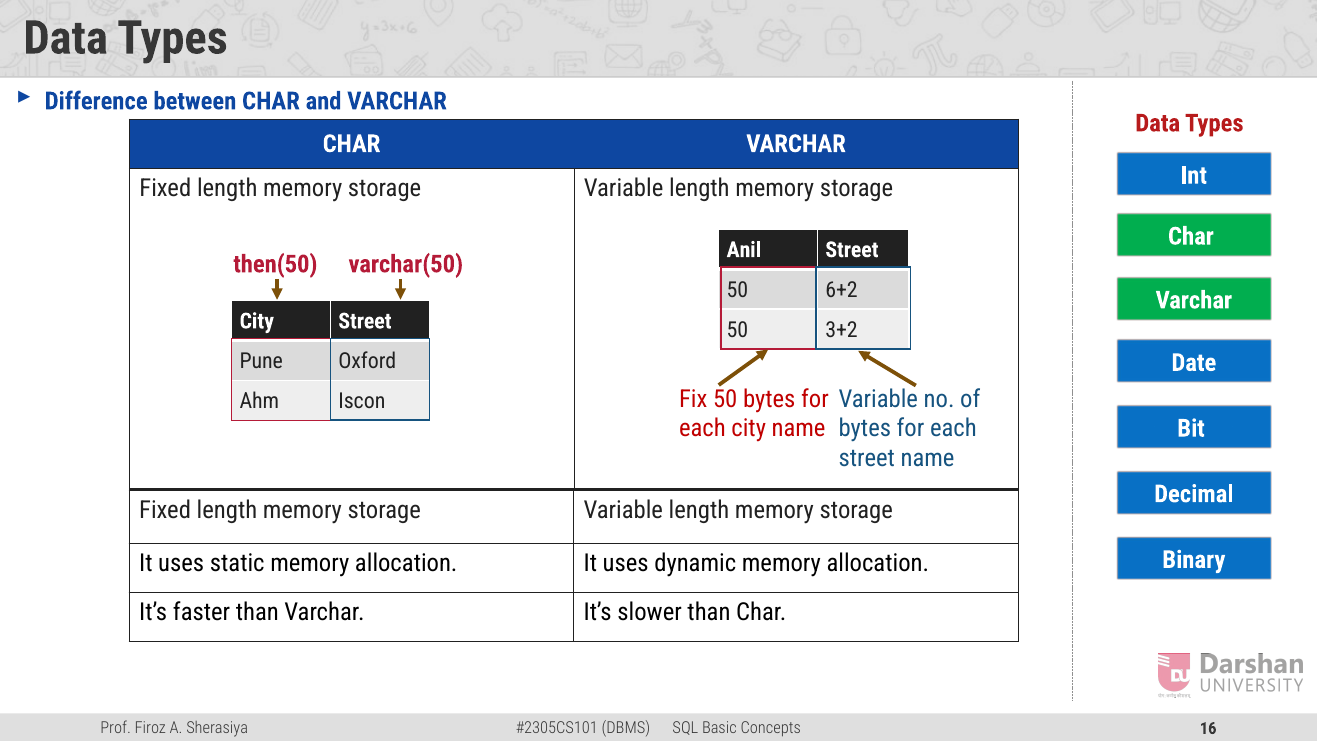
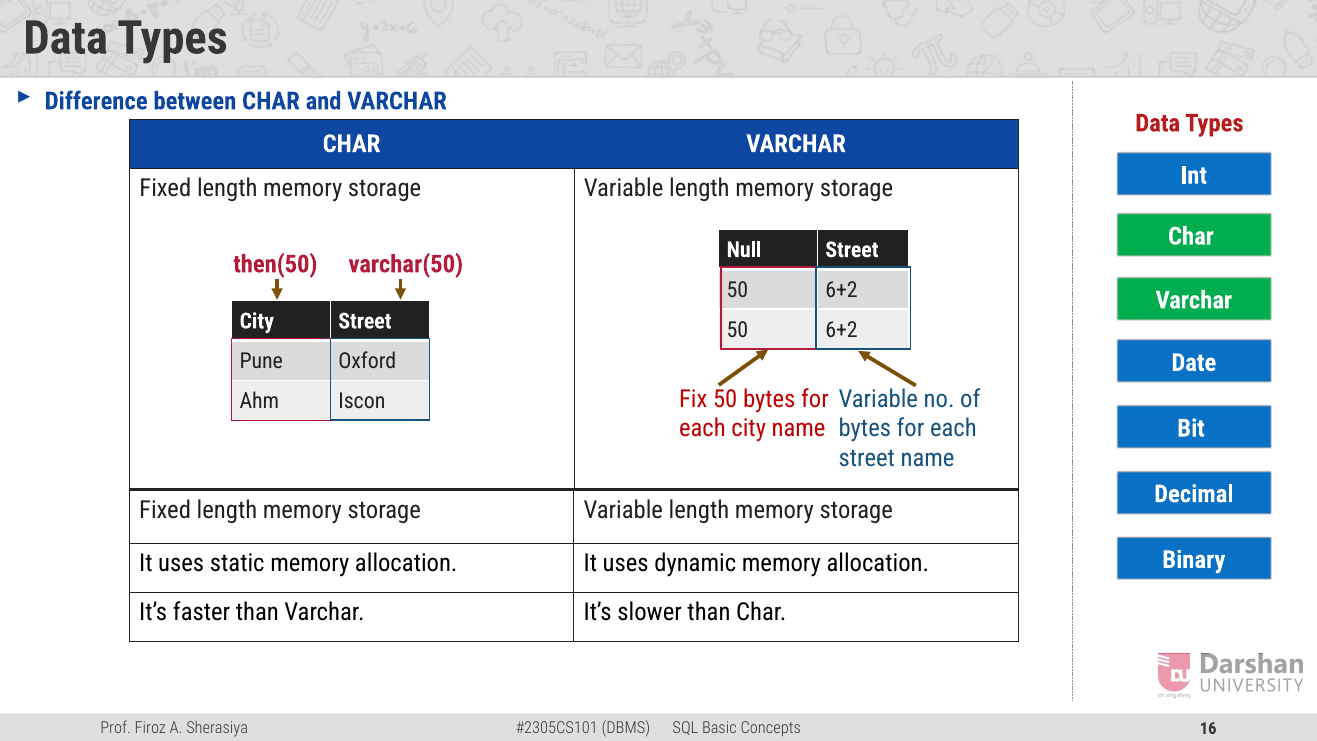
Anil: Anil -> Null (744, 250)
3+2: 3+2 -> 6+2 (842, 330)
